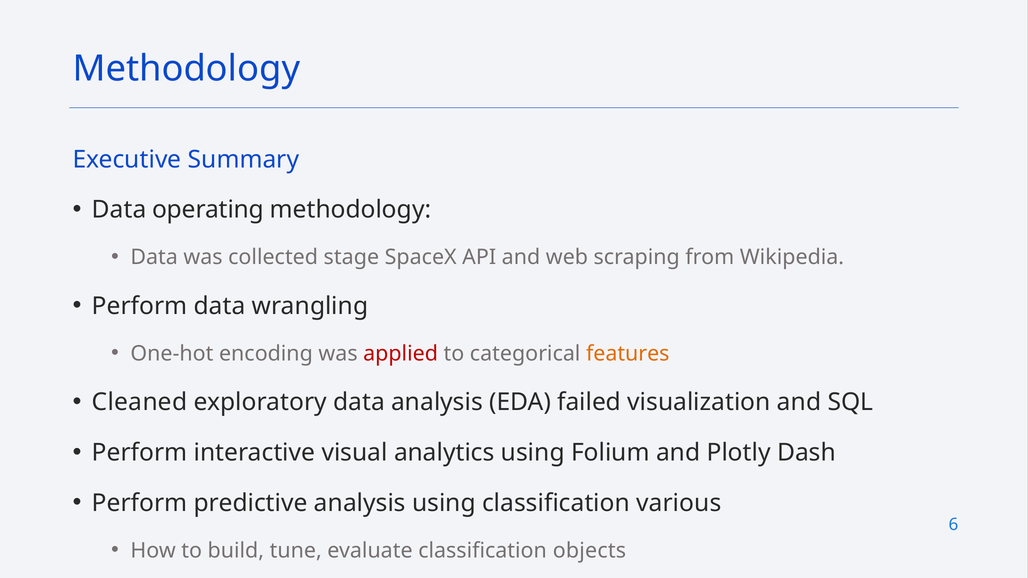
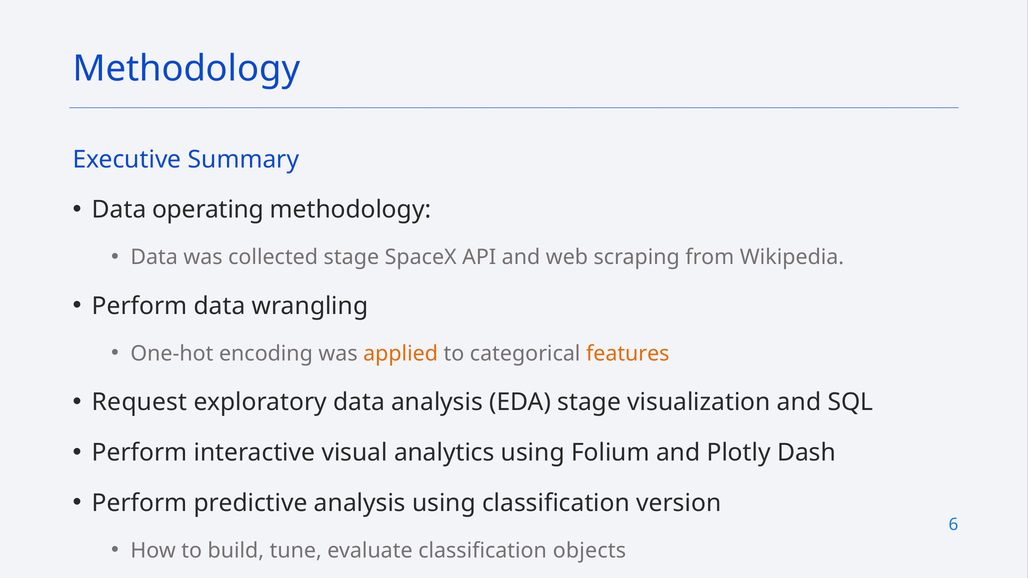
applied colour: red -> orange (401, 354)
Cleaned: Cleaned -> Request (140, 402)
EDA failed: failed -> stage (589, 402)
various: various -> version (679, 503)
